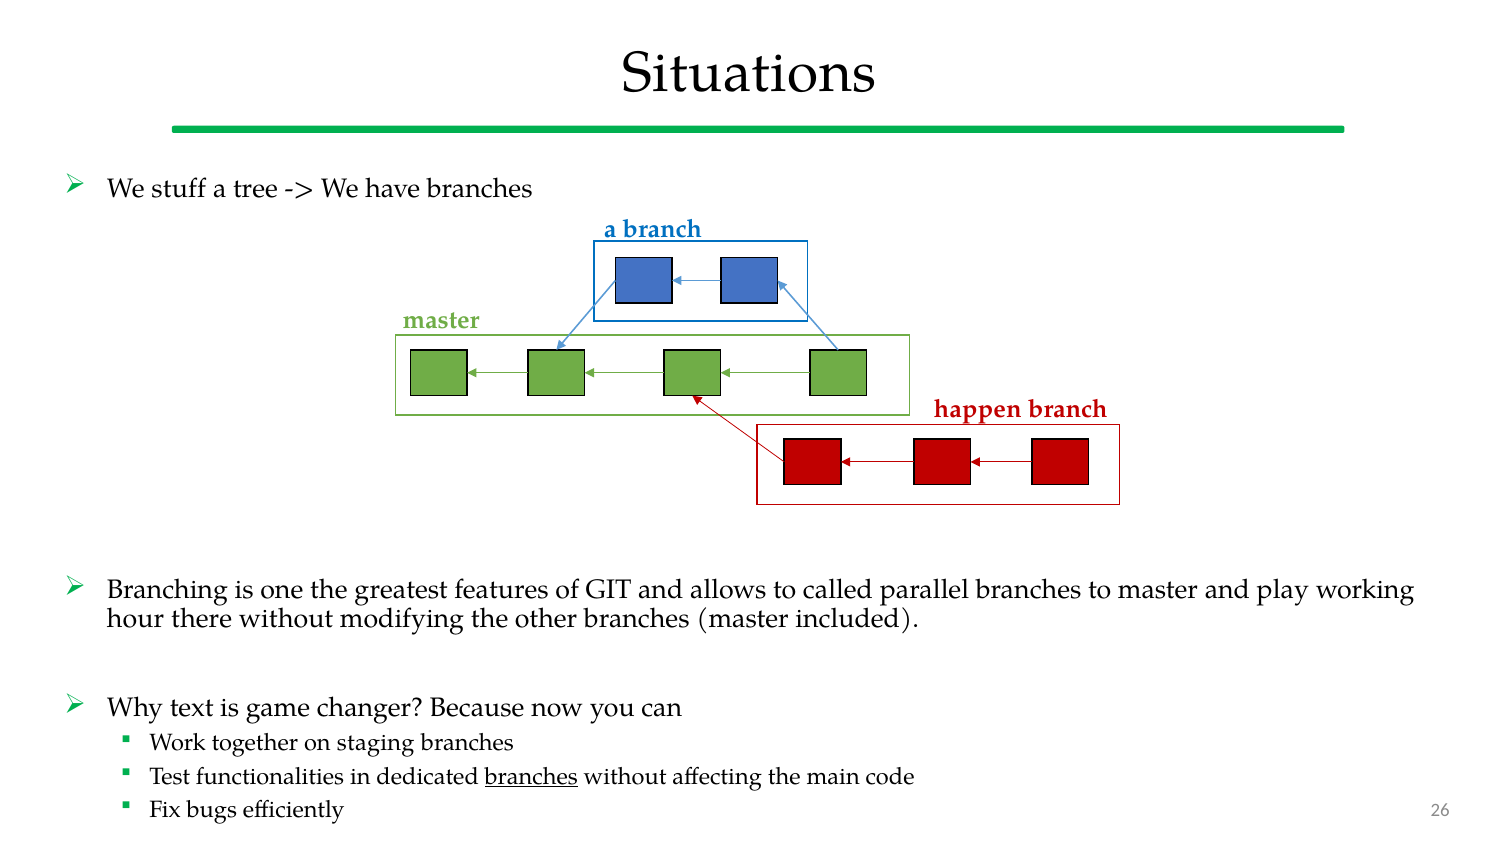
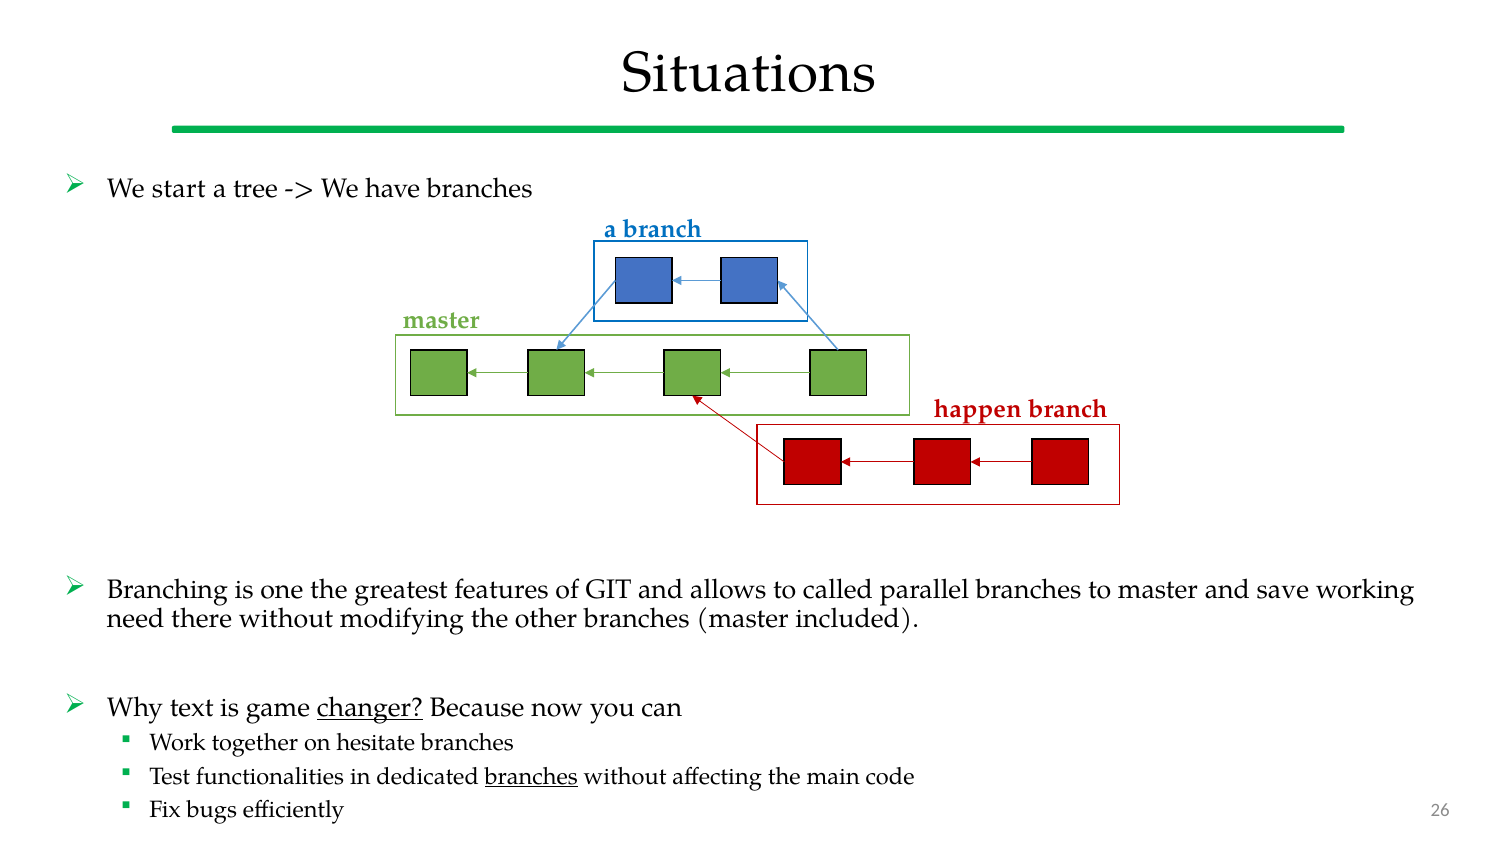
stuff: stuff -> start (179, 189)
play: play -> save (1283, 590)
hour: hour -> need (136, 619)
changer underline: none -> present (370, 708)
staging: staging -> hesitate (376, 743)
